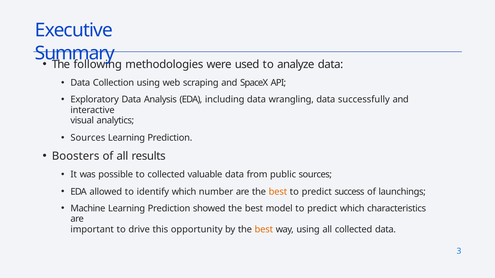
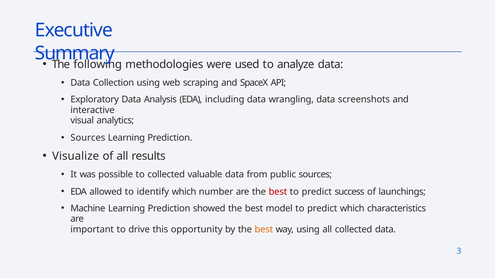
successfully: successfully -> screenshots (364, 100)
Boosters: Boosters -> Visualize (76, 156)
best colour: orange -> red (278, 192)
